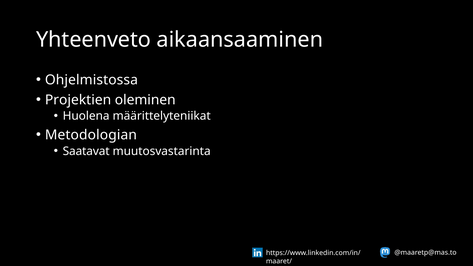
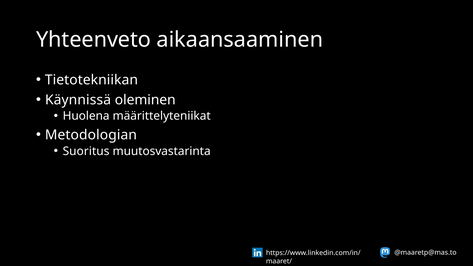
Ohjelmistossa: Ohjelmistossa -> Tietotekniikan (91, 80)
Projektien: Projektien -> Käynnissä (78, 100)
Saatavat: Saatavat -> Suoritus (86, 151)
